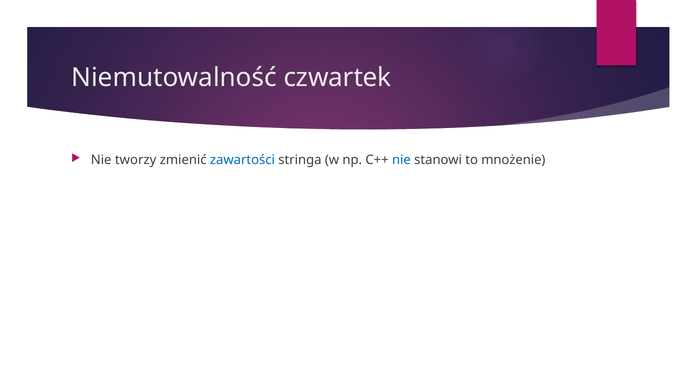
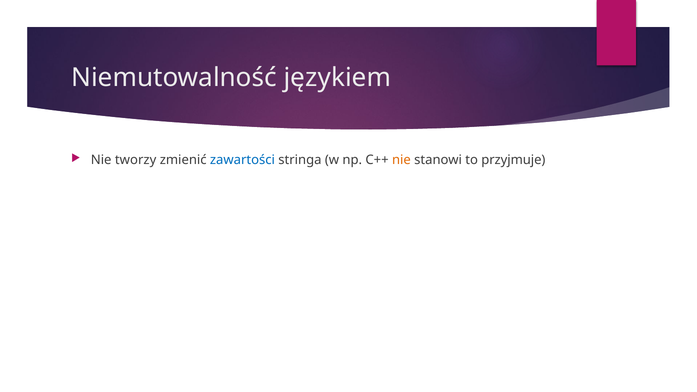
czwartek: czwartek -> językiem (337, 78)
nie colour: blue -> orange (401, 160)
mnożenie: mnożenie -> przyjmuje (513, 160)
